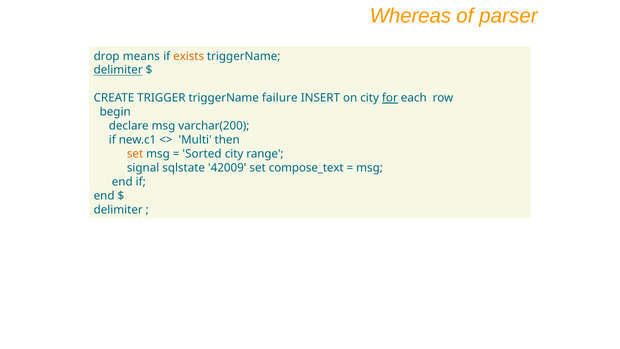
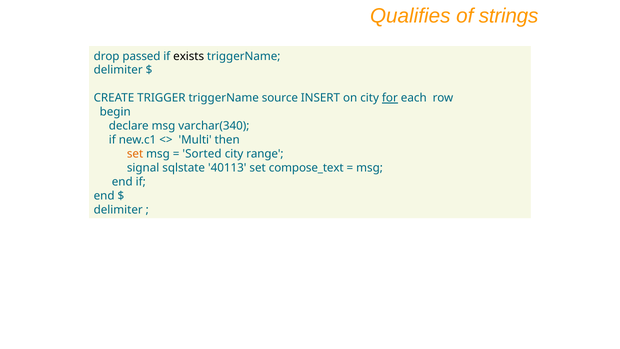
Whereas: Whereas -> Qualifies (410, 16)
parser: parser -> strings (509, 16)
means: means -> passed (141, 56)
exists colour: orange -> black (189, 56)
delimiter underline: present -> none (118, 70)
failure: failure -> source (280, 98)
varchar(200: varchar(200 -> varchar(340 (214, 126)
42009: 42009 -> 40113 (227, 168)
